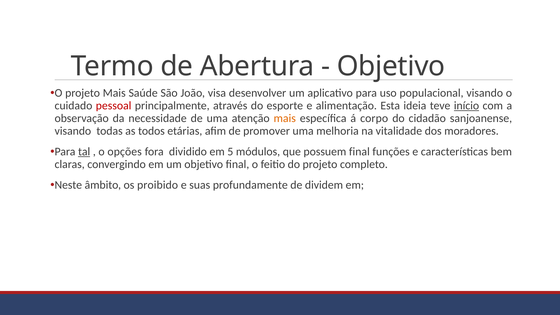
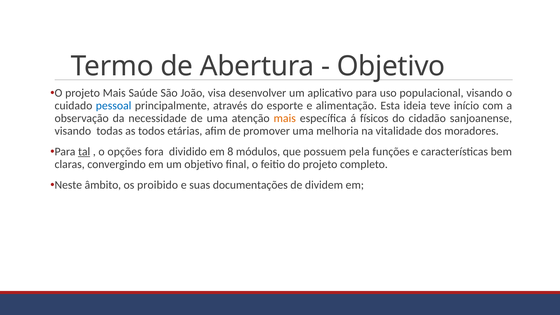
pessoal colour: red -> blue (114, 106)
início underline: present -> none (466, 106)
corpo: corpo -> físicos (374, 118)
5: 5 -> 8 (230, 152)
possuem final: final -> pela (359, 152)
profundamente: profundamente -> documentações (250, 185)
